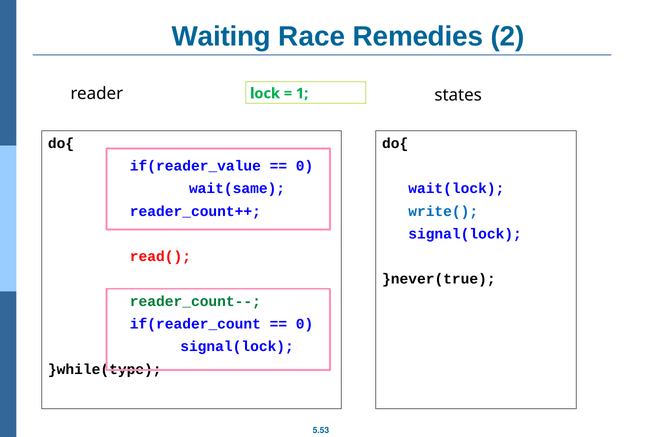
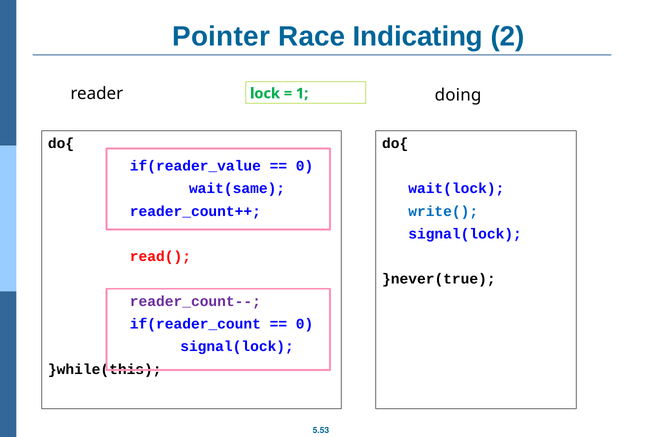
Waiting: Waiting -> Pointer (221, 36)
Remedies: Remedies -> Indicating (418, 36)
states: states -> doing (458, 95)
reader_count-- colour: green -> purple (195, 301)
}while(type: }while(type -> }while(this (105, 369)
